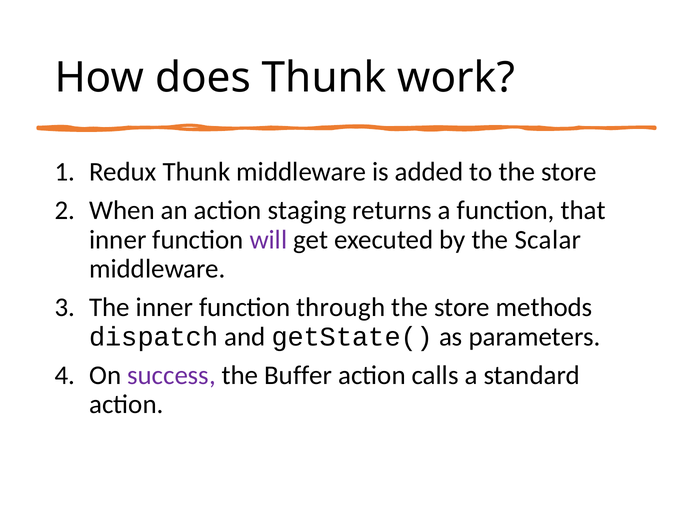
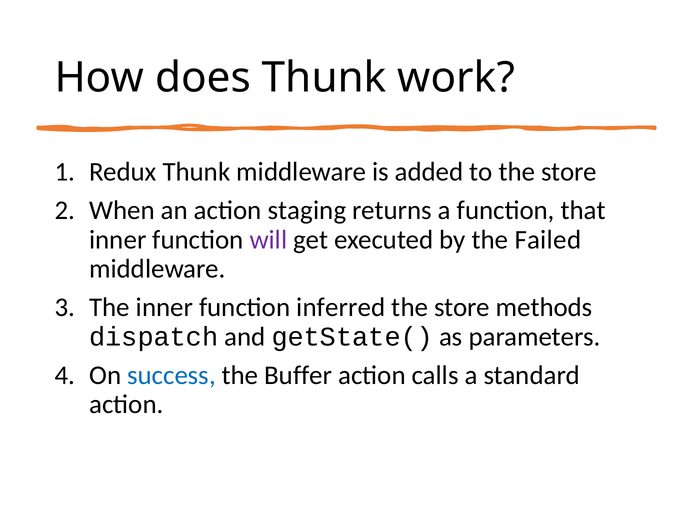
Scalar: Scalar -> Failed (548, 239)
through: through -> inferred (341, 307)
success colour: purple -> blue (171, 375)
